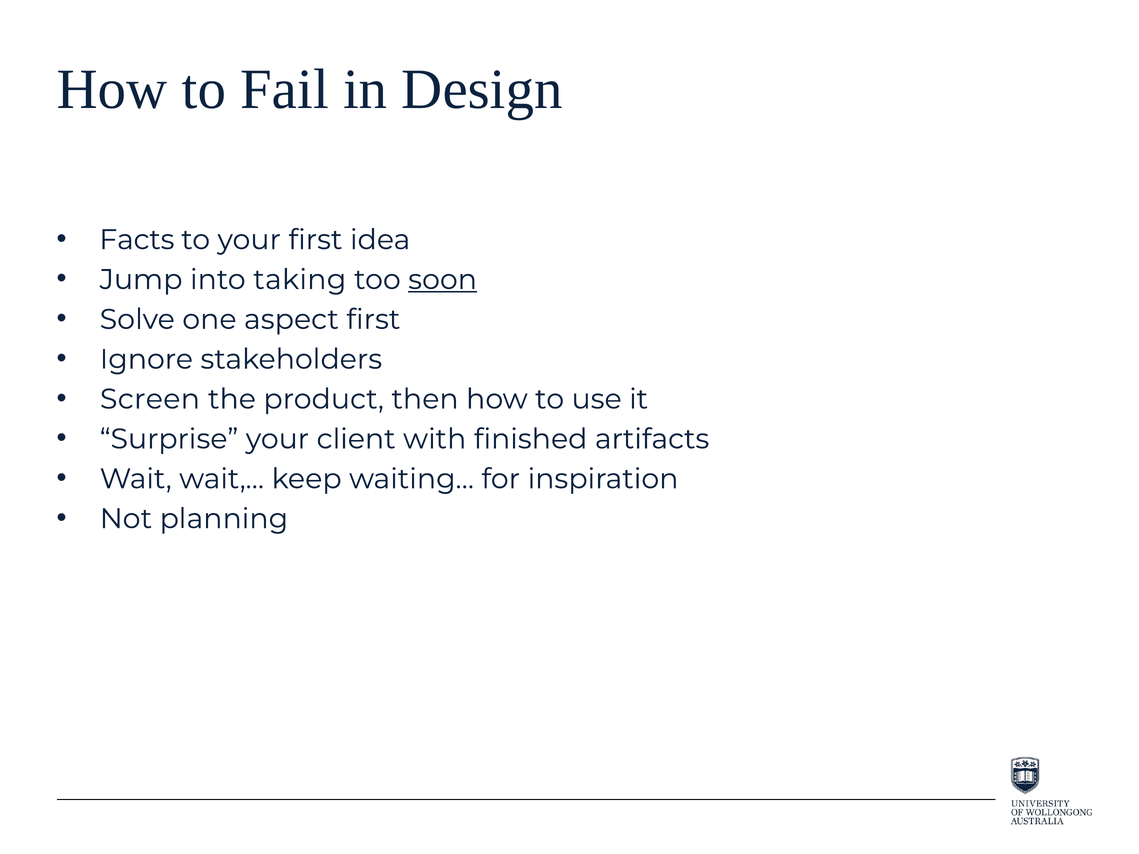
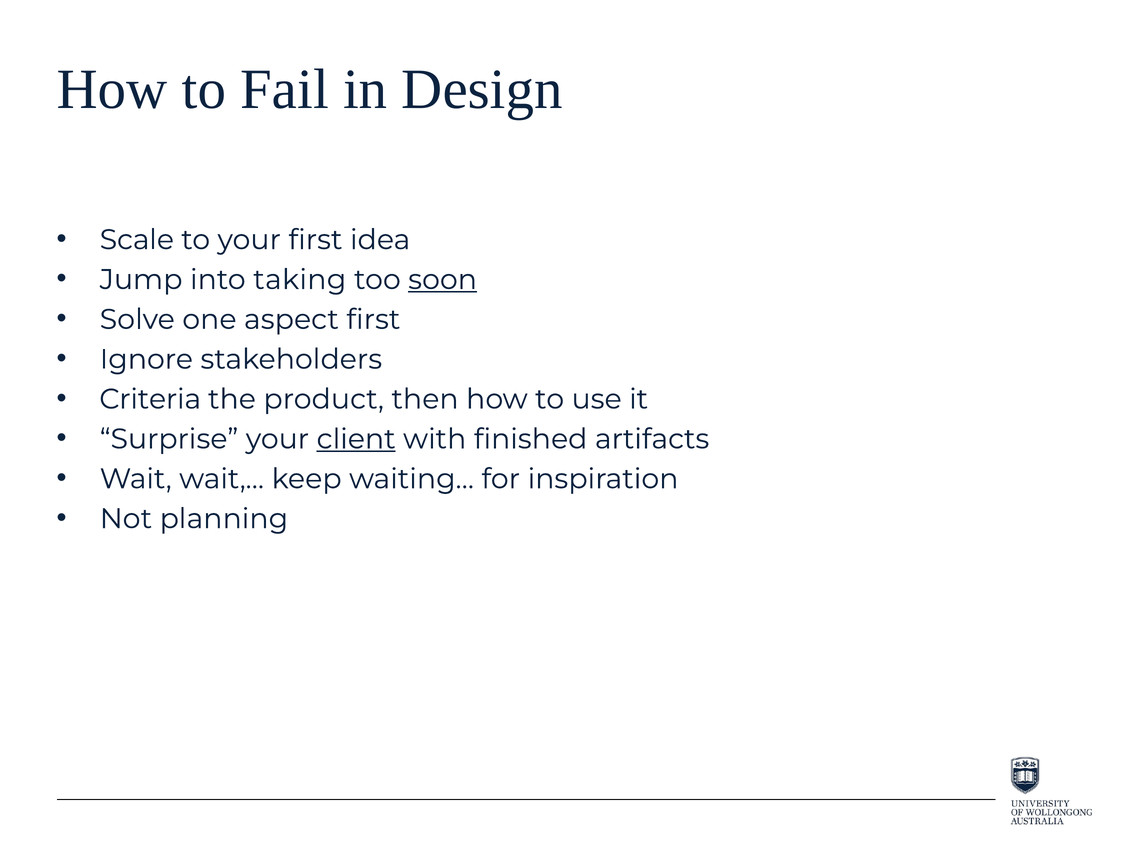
Facts: Facts -> Scale (137, 240)
Screen: Screen -> Criteria (150, 399)
client underline: none -> present (356, 439)
